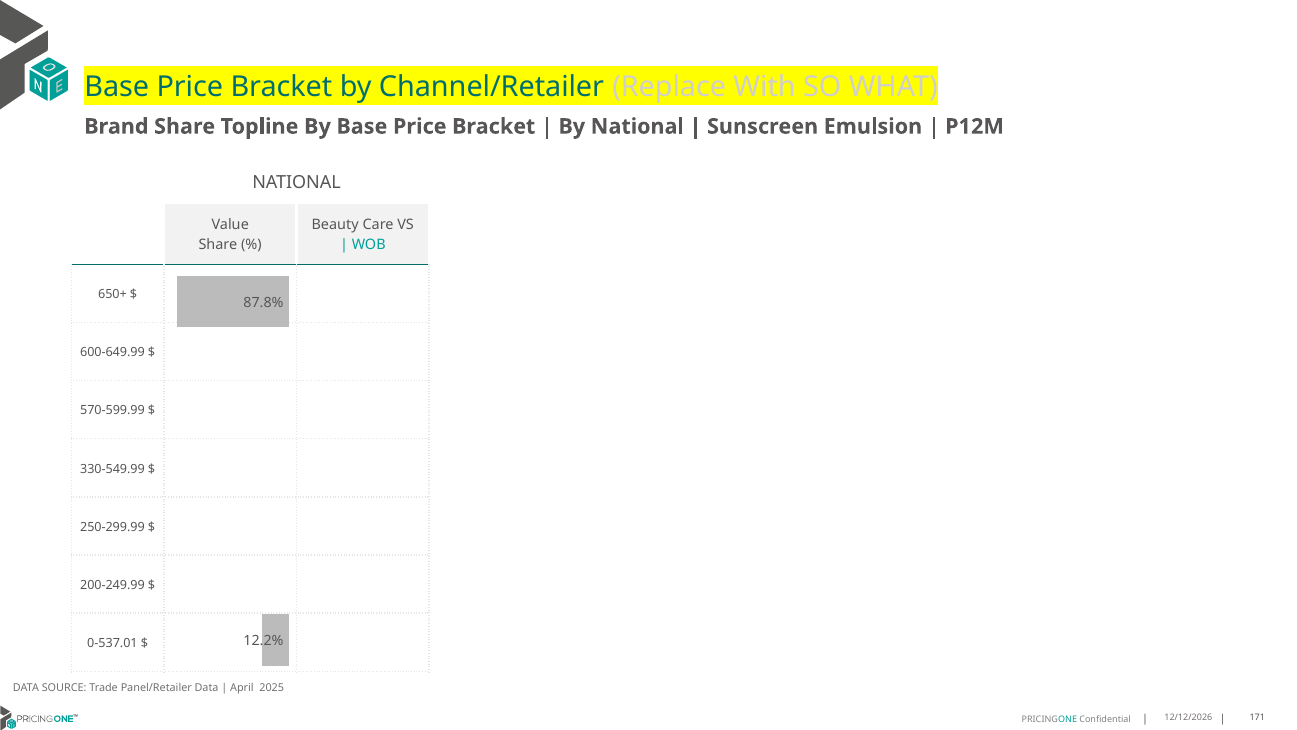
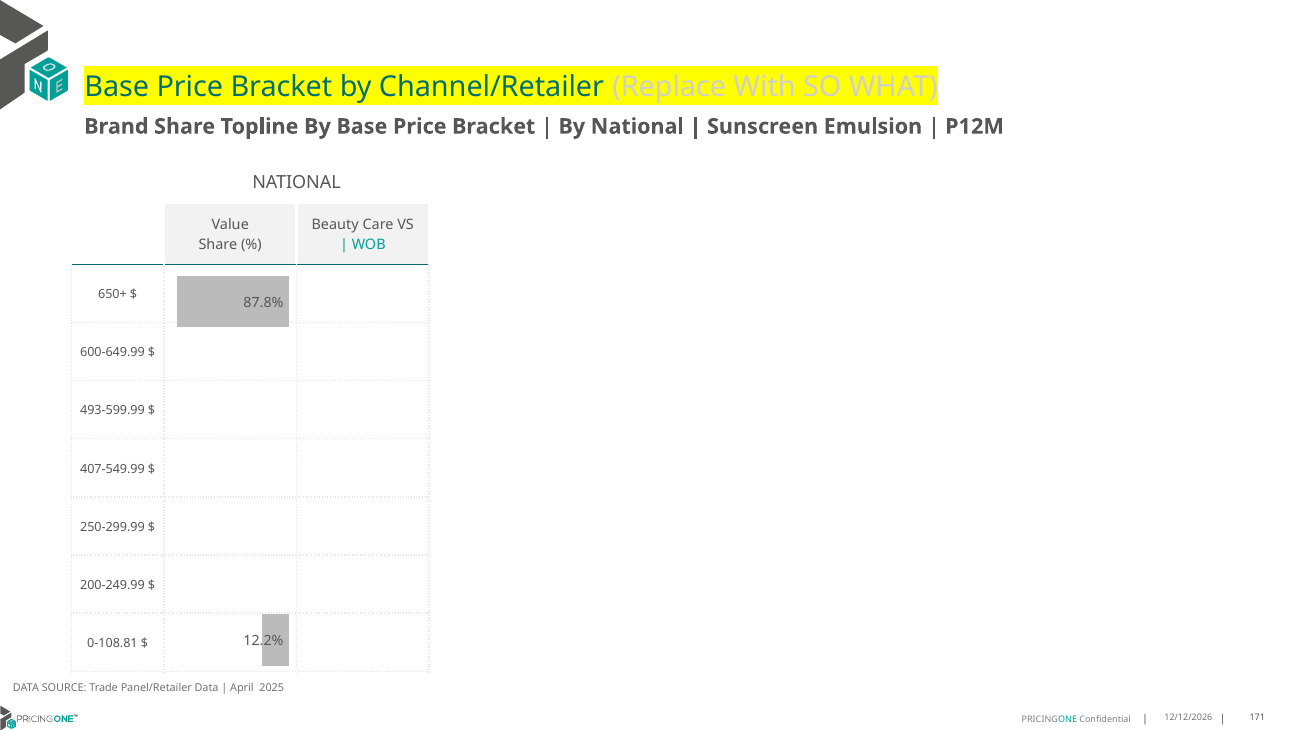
570-599.99: 570-599.99 -> 493-599.99 (112, 411)
330-549.99: 330-549.99 -> 407-549.99 (112, 469)
0-537.01: 0-537.01 -> 0-108.81 (112, 643)
